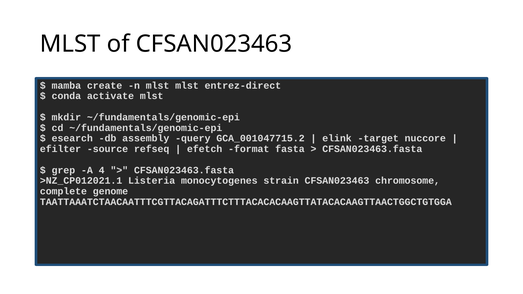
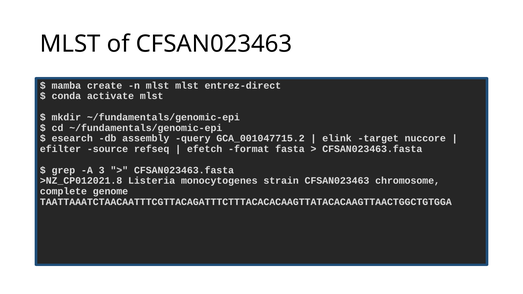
4: 4 -> 3 (102, 170)
>NZ_CP012021.1: >NZ_CP012021.1 -> >NZ_CP012021.8 (81, 181)
